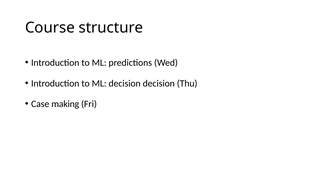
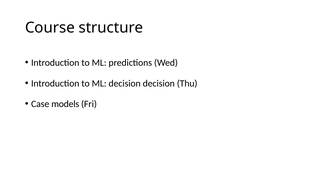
making: making -> models (65, 104)
